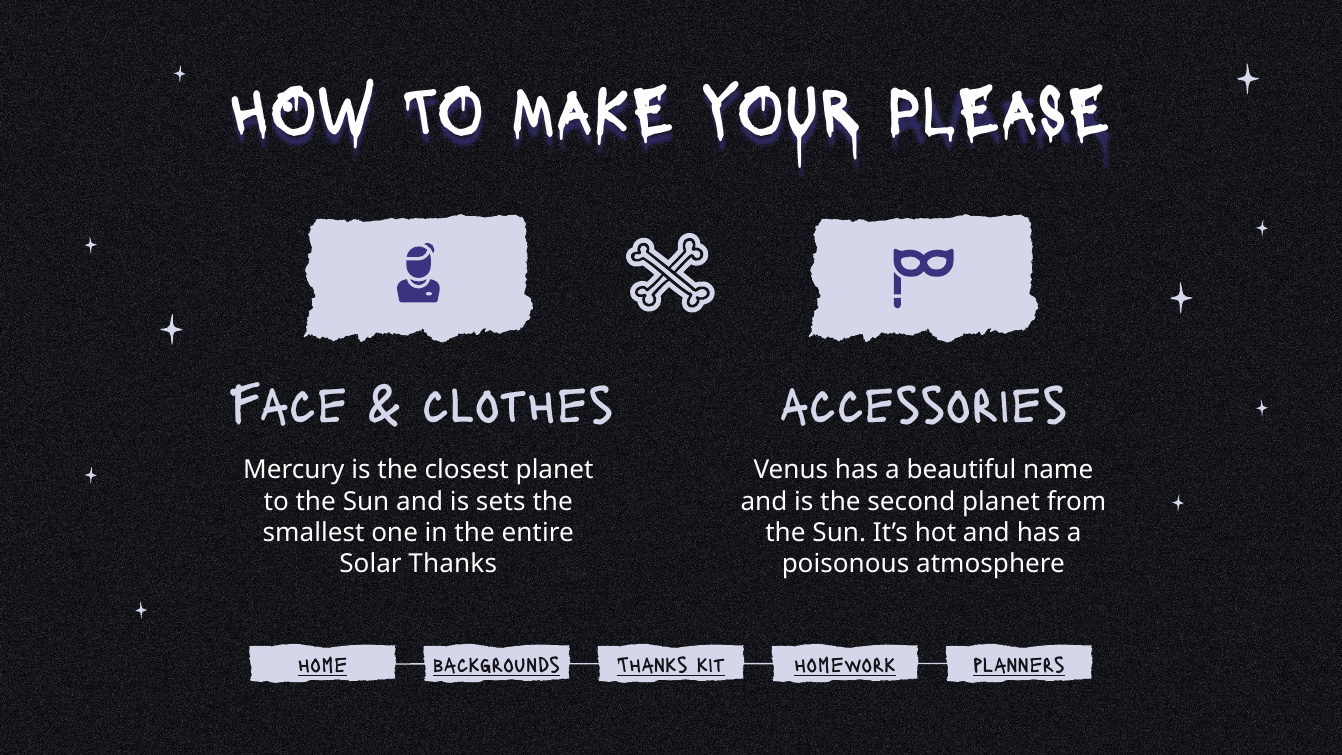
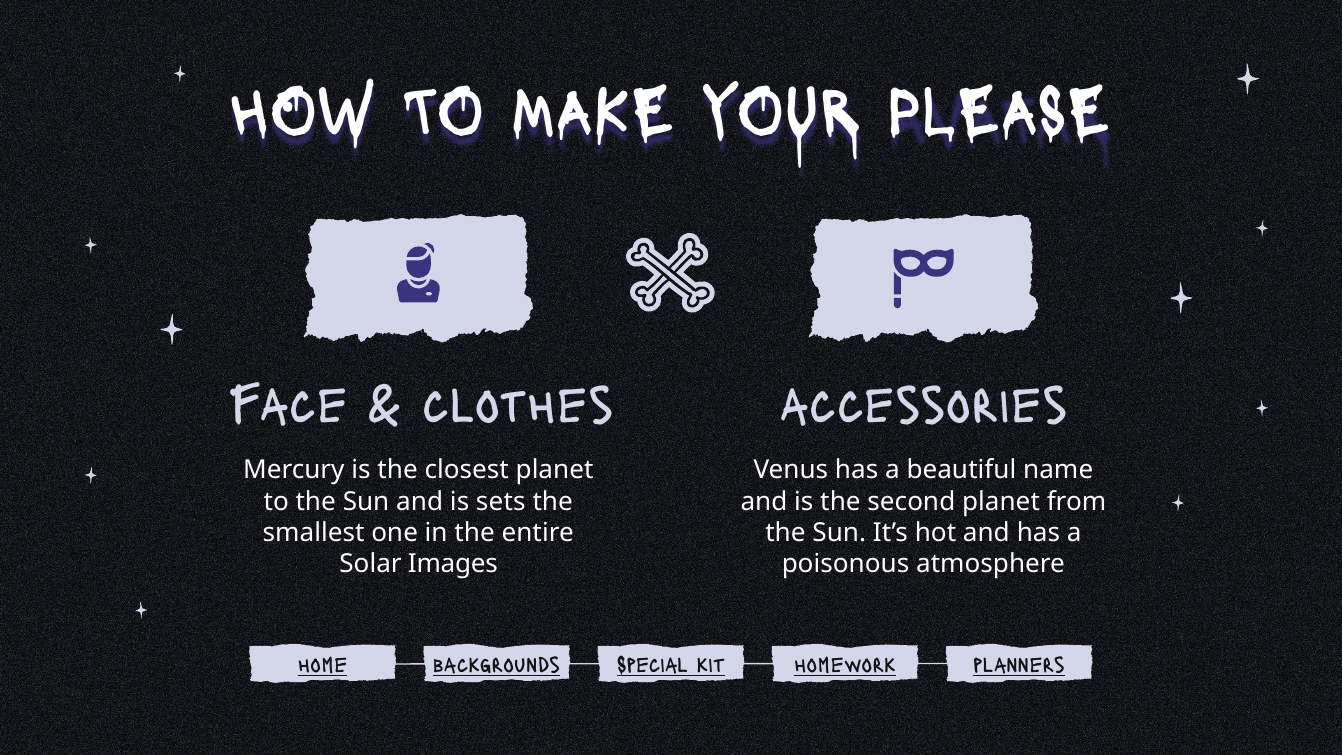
Solar Thanks: Thanks -> Images (453, 564)
backgrounds Thanks: Thanks -> Special (652, 665)
